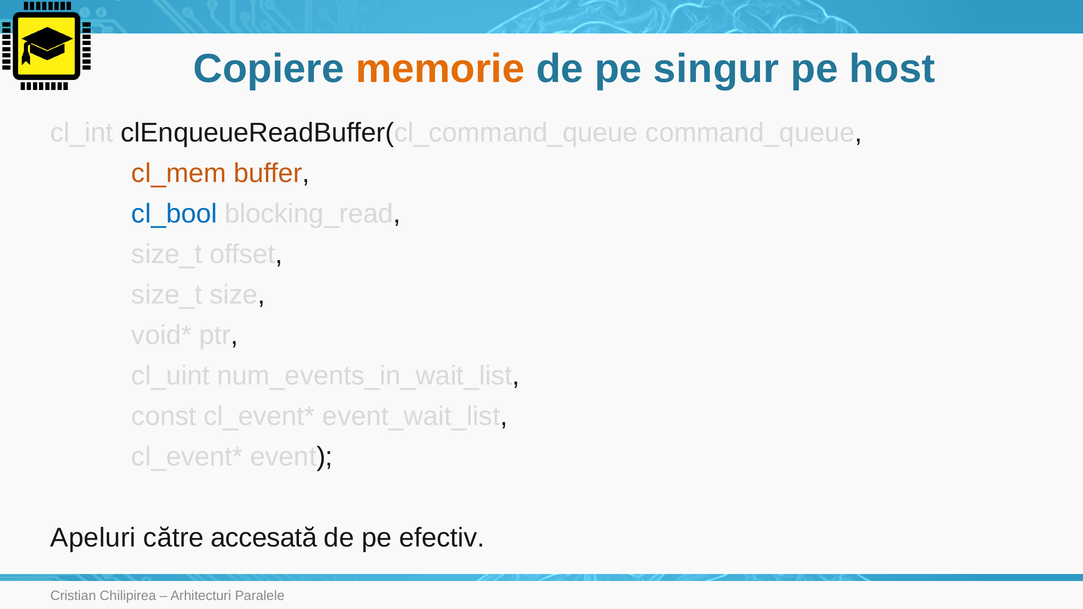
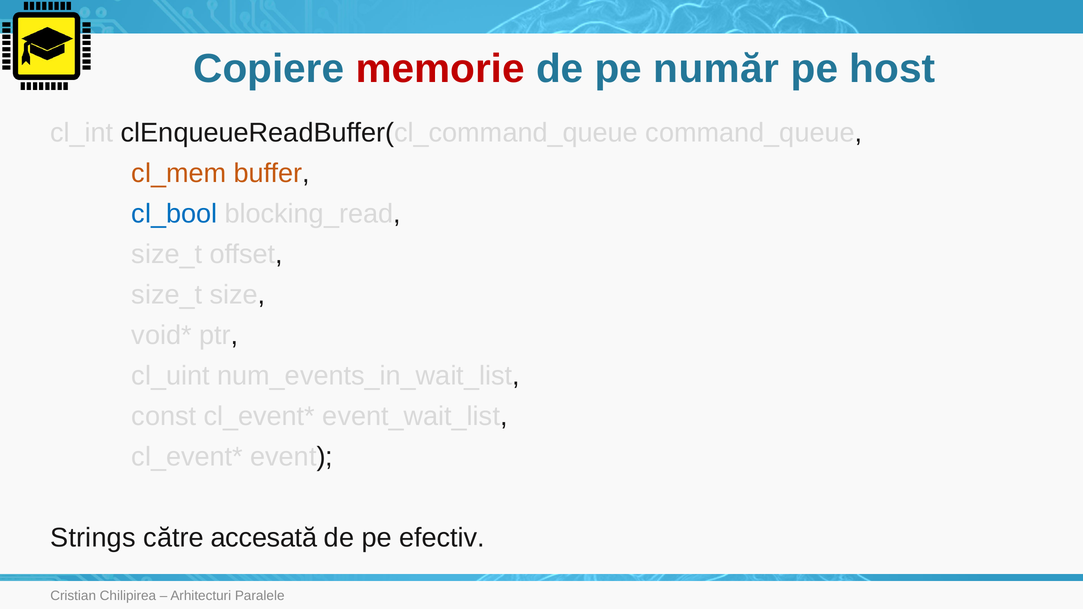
memorie colour: orange -> red (440, 69)
singur: singur -> număr (716, 69)
Apeluri: Apeluri -> Strings (93, 538)
